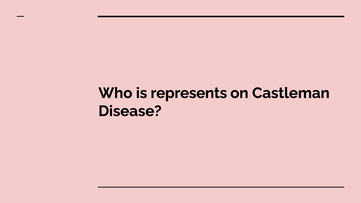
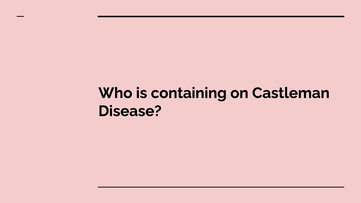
represents: represents -> containing (189, 93)
